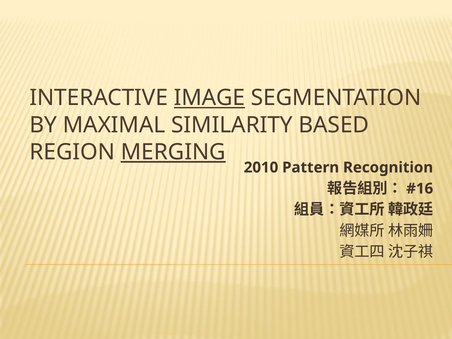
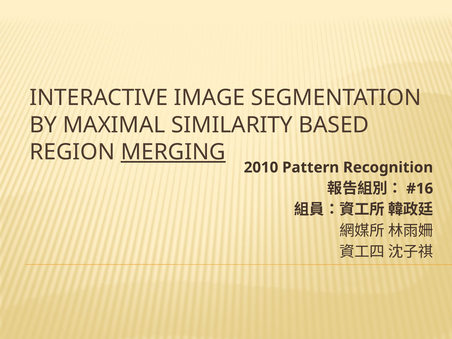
IMAGE underline: present -> none (210, 98)
